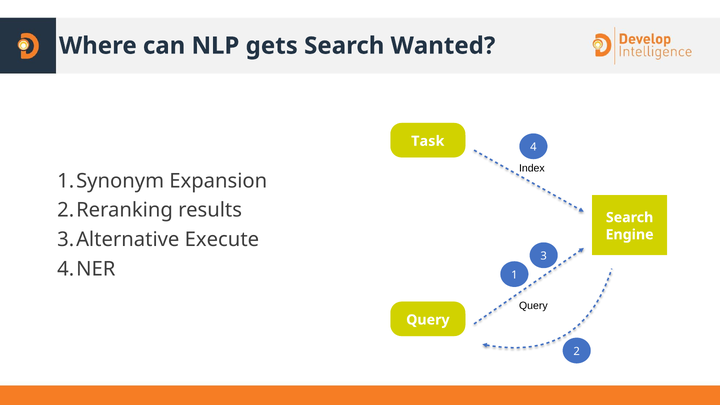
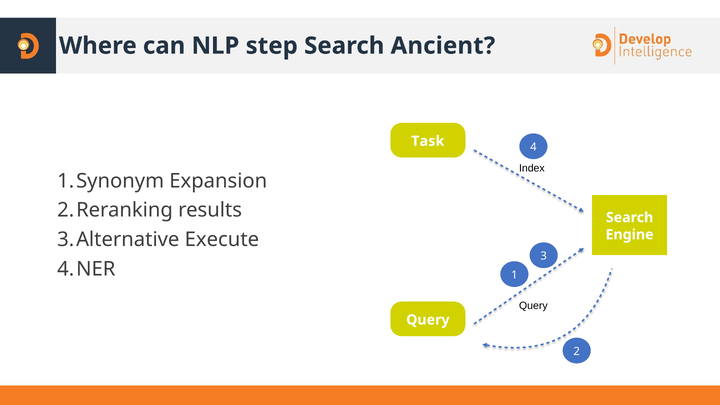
gets: gets -> step (272, 46)
Wanted: Wanted -> Ancient (443, 46)
